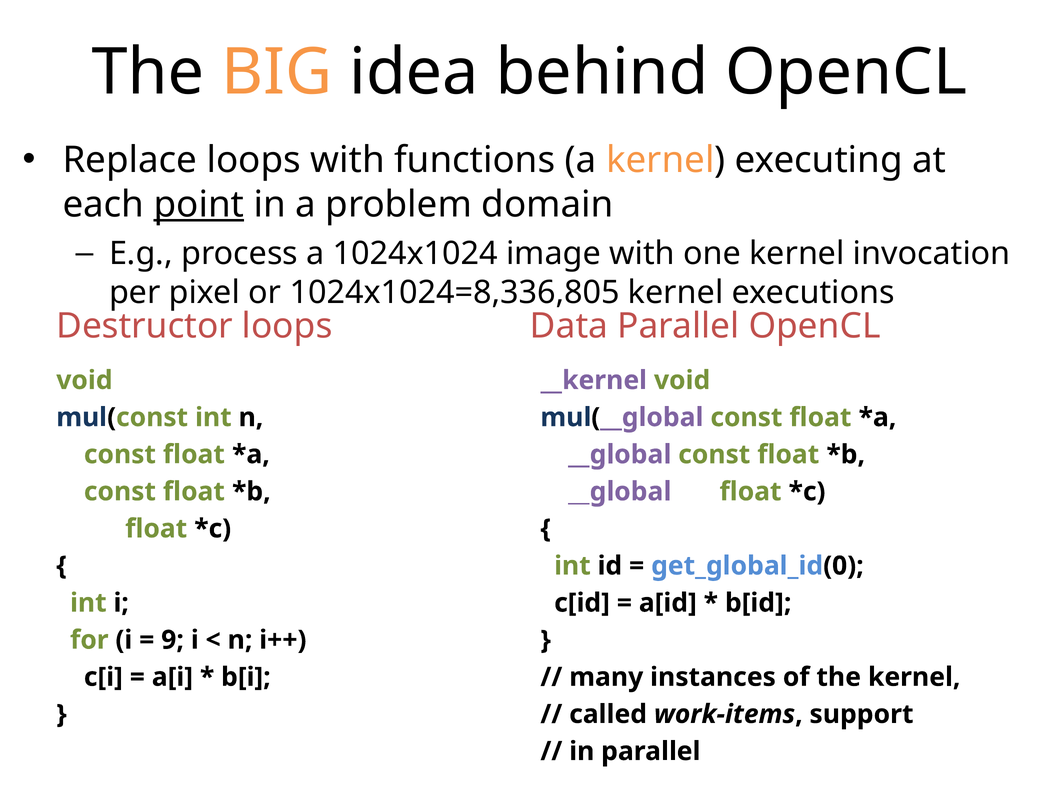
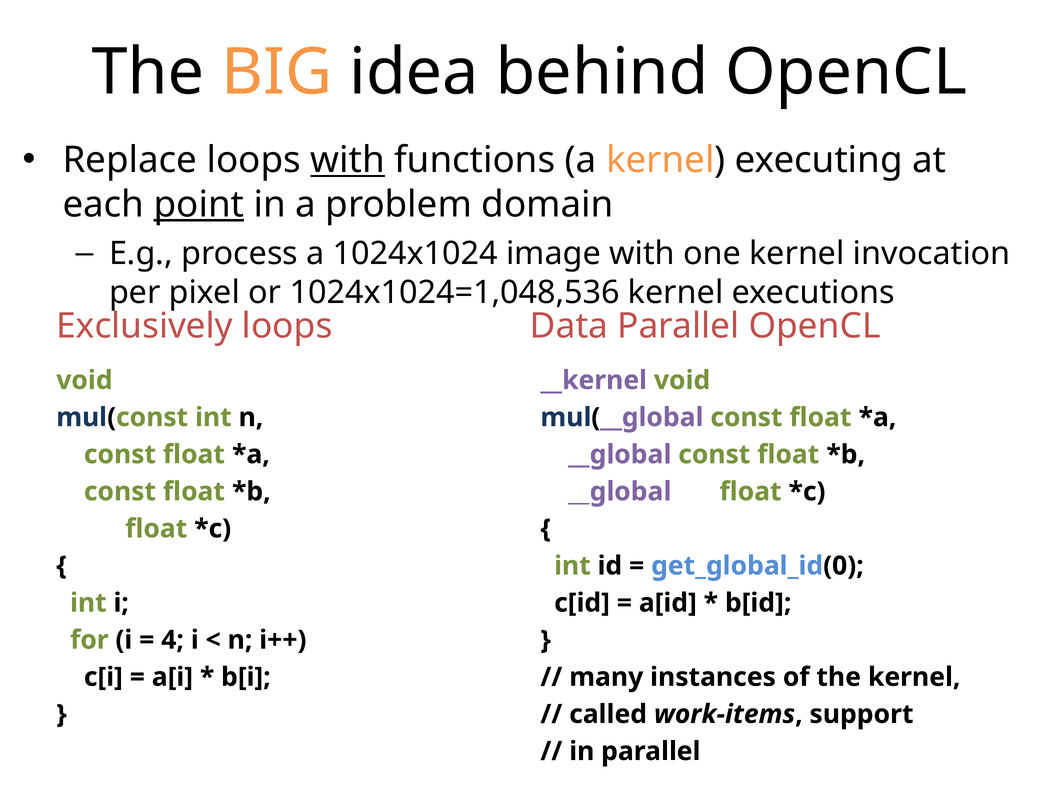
with underline: none -> present (348, 160)
1024x1024=8,336,805: 1024x1024=8,336,805 -> 1024x1024=1,048,536 (455, 293)
Destructor: Destructor -> Exclusively (145, 326)
9: 9 -> 4 (173, 640)
